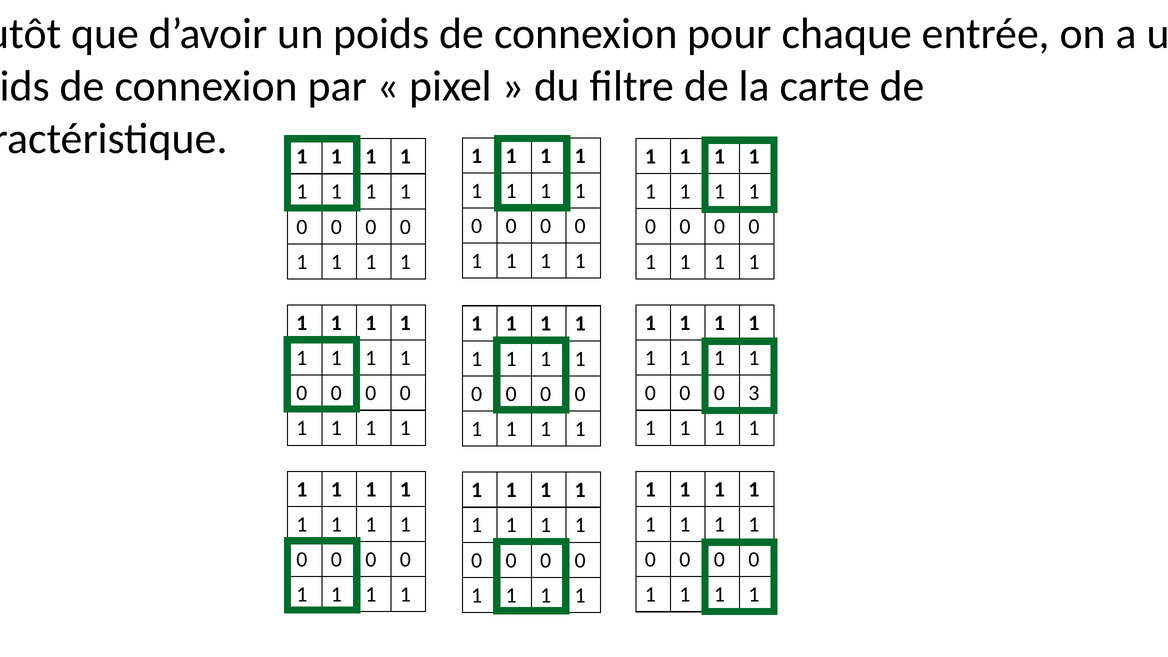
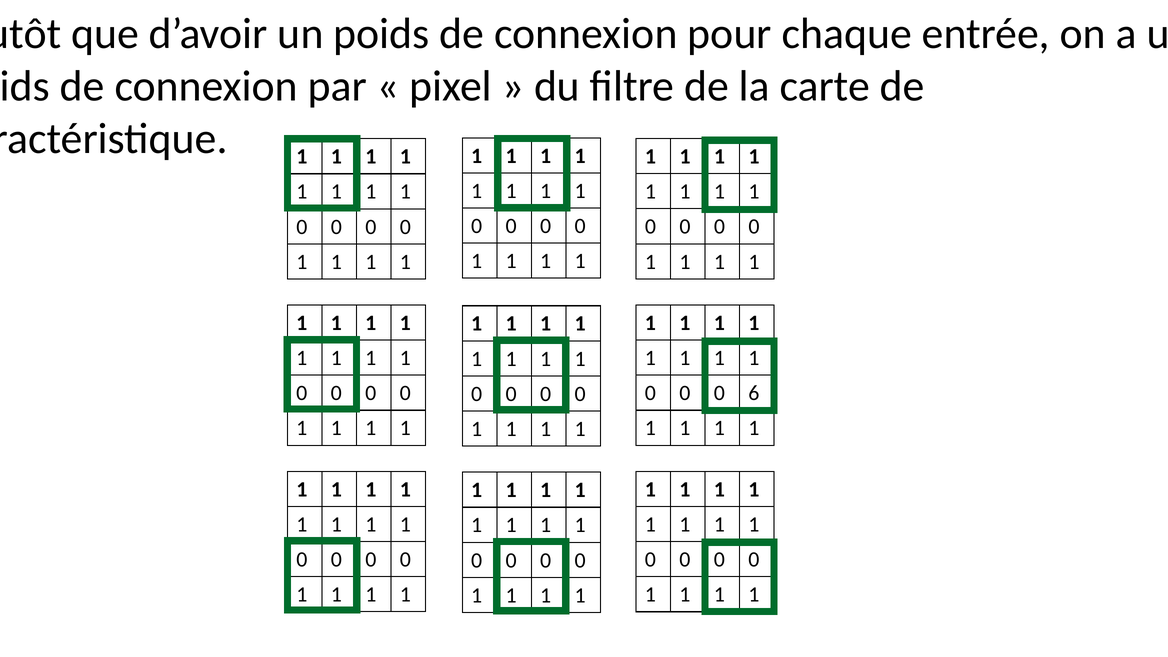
0 3: 3 -> 6 (754, 393)
